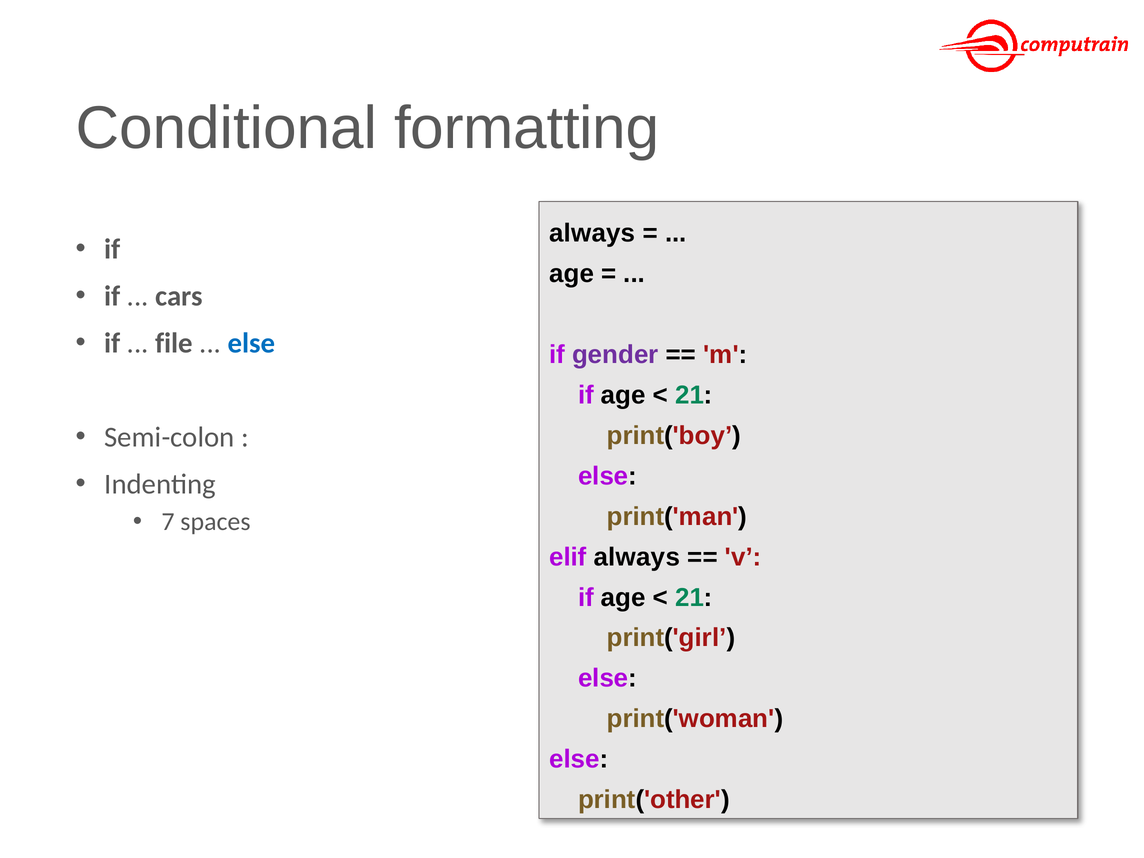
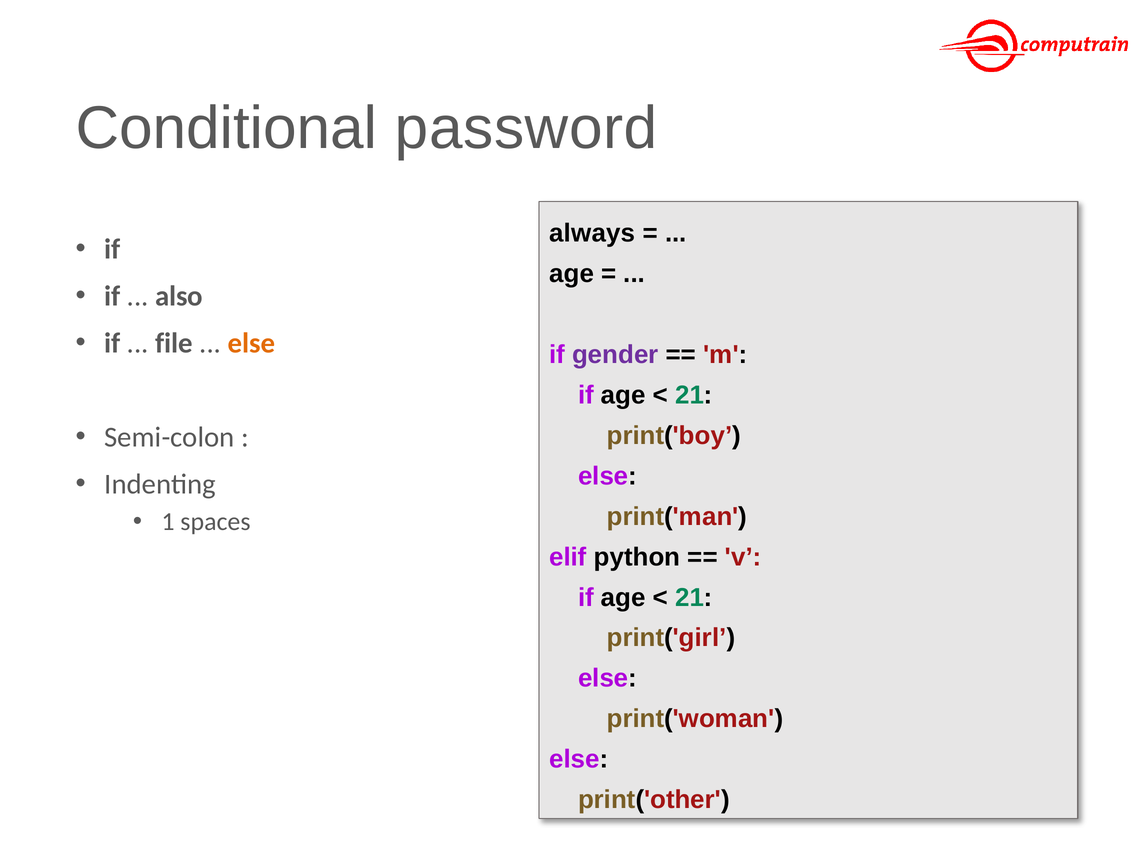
formatting: formatting -> password (526, 128)
cars: cars -> also (179, 296)
else colour: blue -> orange (251, 343)
7: 7 -> 1 (168, 522)
elif always: always -> python (637, 557)
